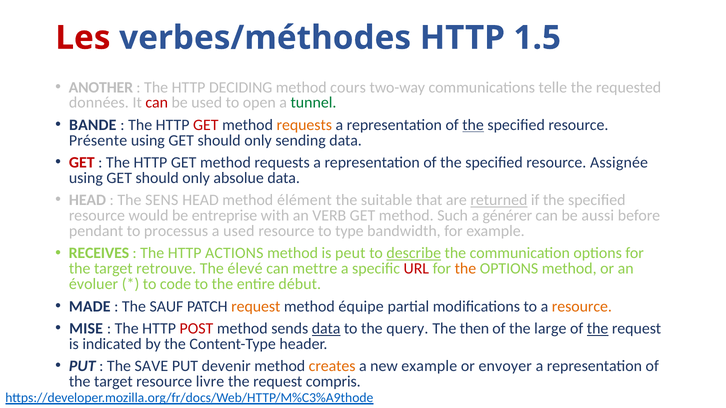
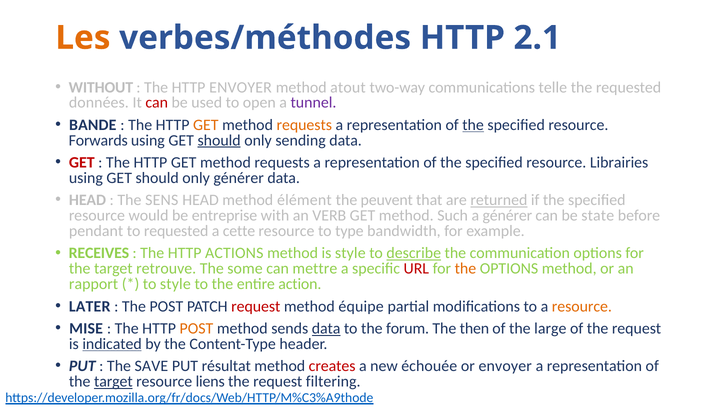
Les colour: red -> orange (83, 38)
1.5: 1.5 -> 2.1 (537, 38)
ANOTHER: ANOTHER -> WITHOUT (101, 87)
HTTP DECIDING: DECIDING -> ENVOYER (241, 87)
cours: cours -> atout (348, 87)
tunnel colour: green -> purple (313, 103)
GET colour: red -> orange (206, 125)
Présente: Présente -> Forwards (98, 140)
should underline: none -> present (219, 140)
Assignée: Assignée -> Librairies (619, 163)
only absolue: absolue -> générer (239, 178)
suitable: suitable -> peuvent (387, 200)
aussi: aussi -> state (598, 216)
to processus: processus -> requested (176, 231)
a used: used -> cette (239, 231)
is peut: peut -> style (350, 253)
élevé: élevé -> some (245, 269)
évoluer: évoluer -> rapport (94, 284)
to code: code -> style (175, 284)
début: début -> action (300, 284)
MADE: MADE -> LATER (90, 307)
The SAUF: SAUF -> POST (166, 307)
request colour: orange -> red (256, 307)
POST colour: red -> orange (196, 329)
query: query -> forum (408, 329)
the underline: present -> none (598, 329)
indicated underline: none -> present (112, 344)
devenir: devenir -> résultat (226, 366)
creates colour: orange -> red (332, 366)
new example: example -> échouée (429, 366)
target underline: none -> present (113, 382)
livre: livre -> liens (210, 382)
compris: compris -> filtering (333, 382)
